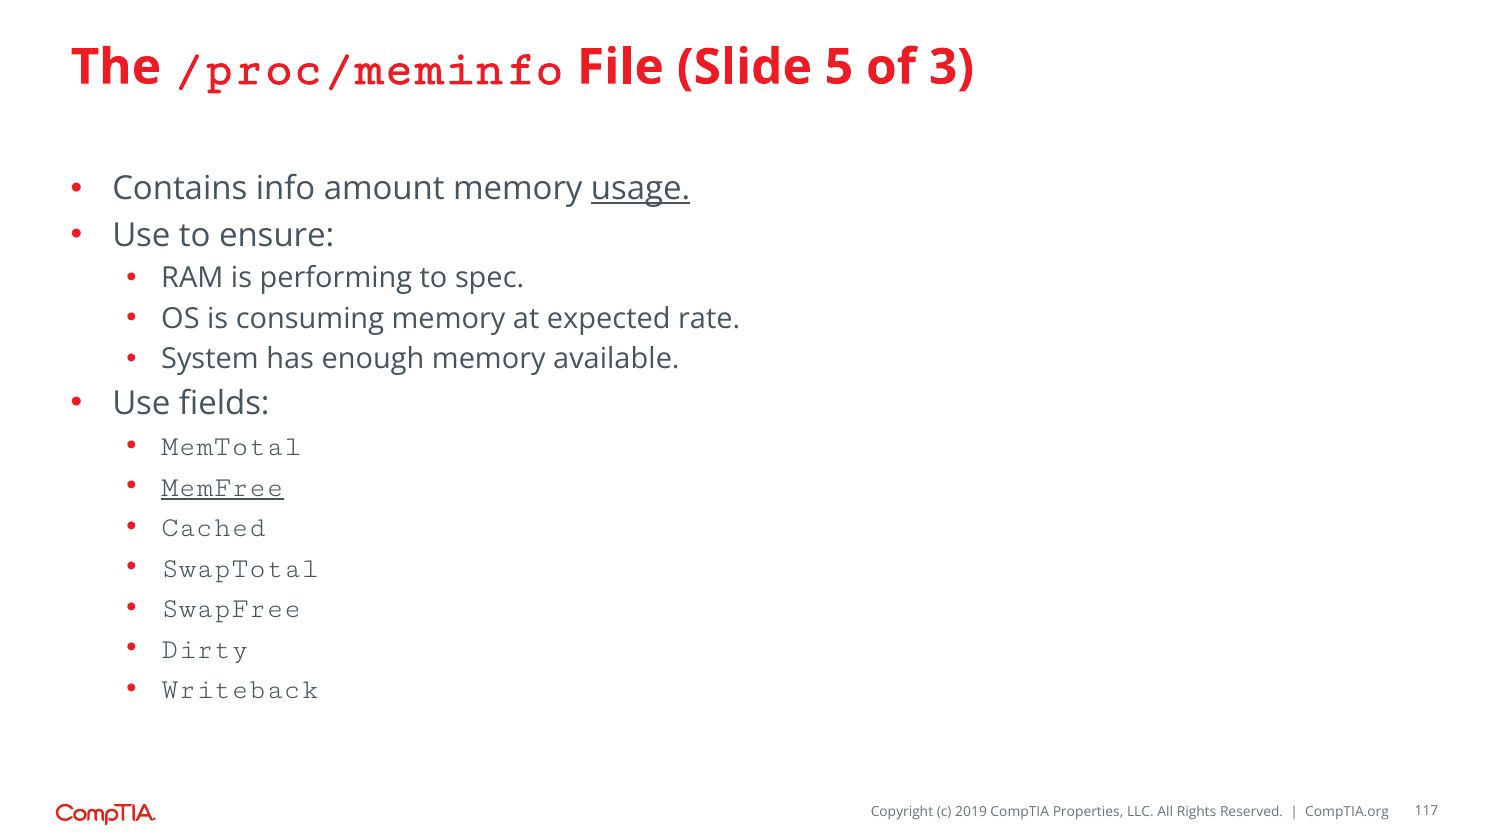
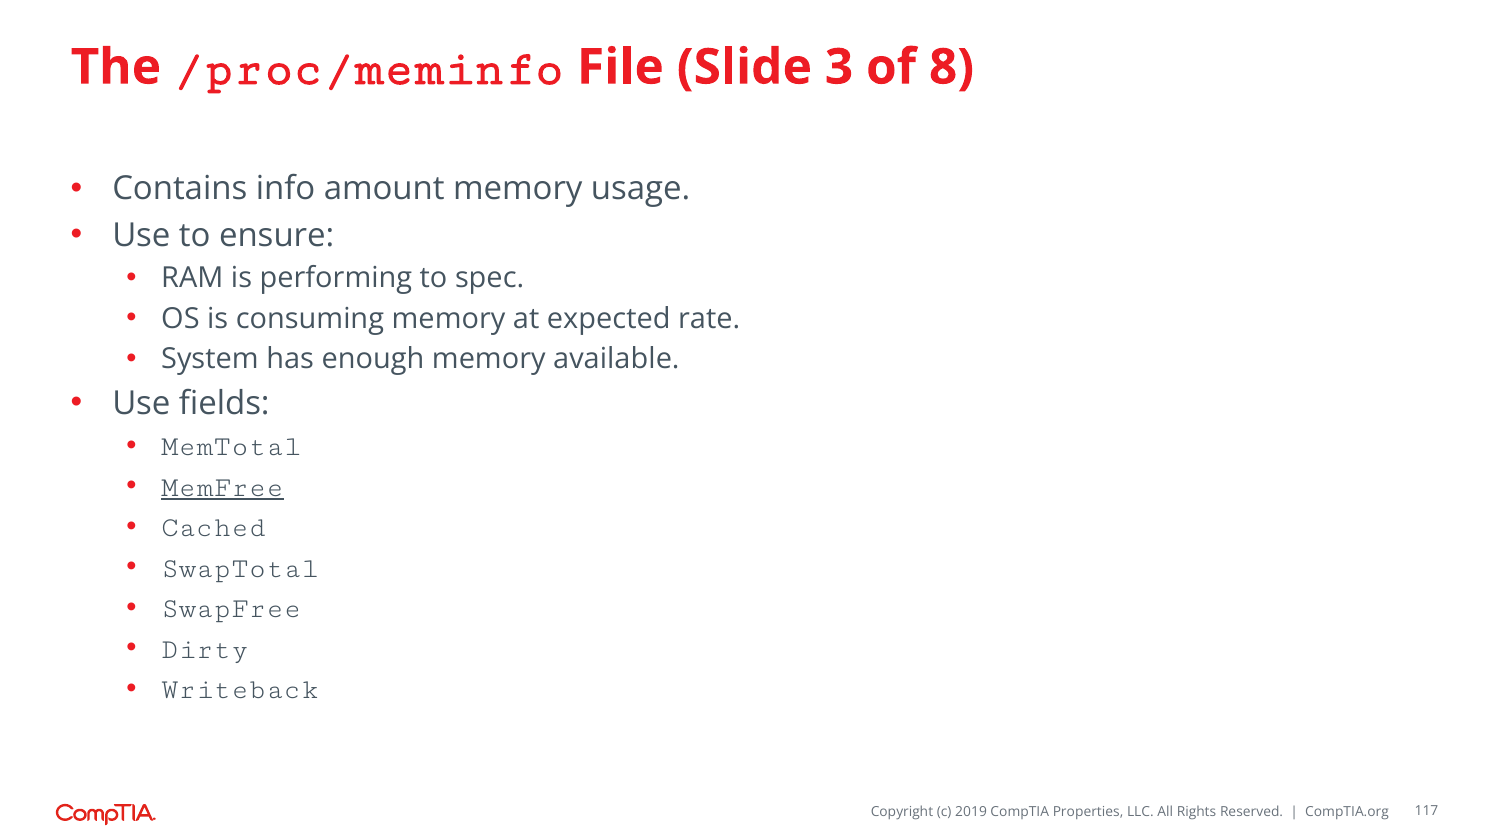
5: 5 -> 3 (839, 67)
3: 3 -> 8 (952, 67)
usage underline: present -> none (641, 189)
